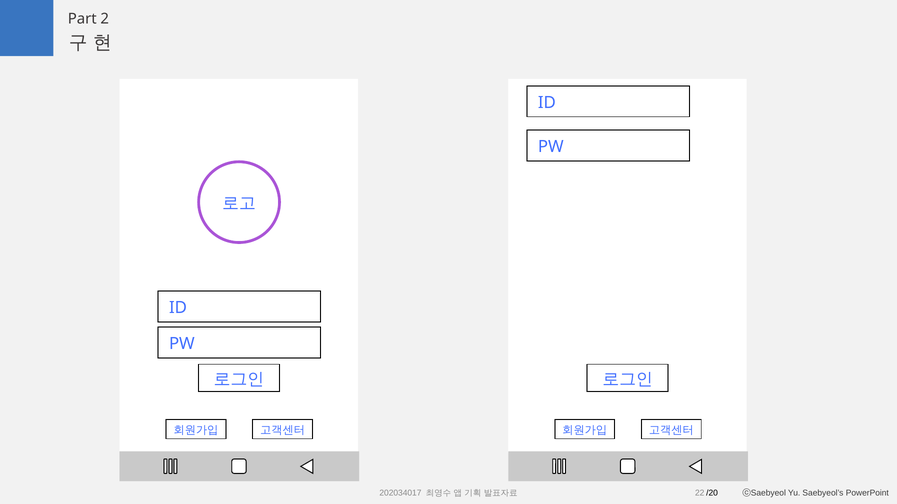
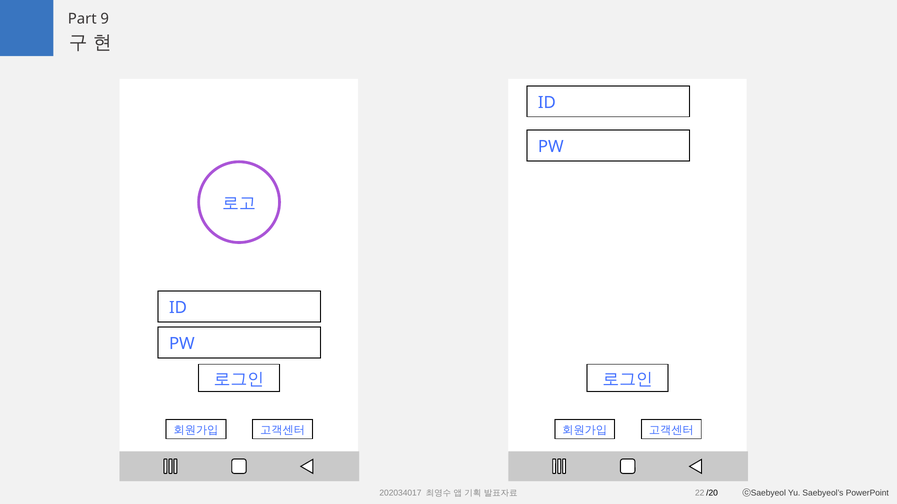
2: 2 -> 9 (105, 19)
